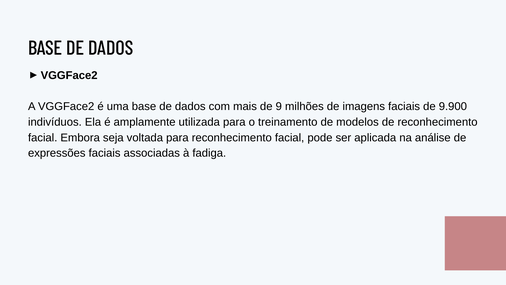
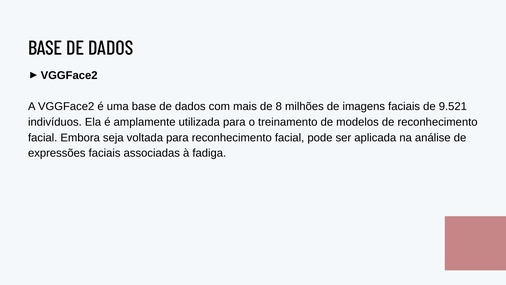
9: 9 -> 8 (279, 106)
9.900: 9.900 -> 9.521 (453, 106)
